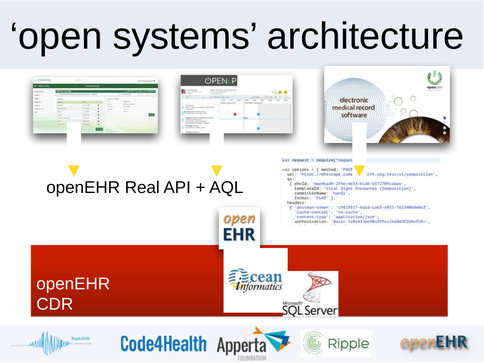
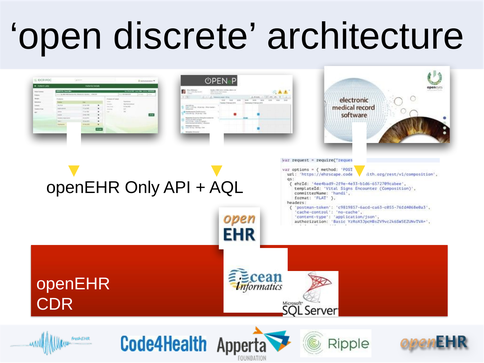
systems: systems -> discrete (185, 36)
Real: Real -> Only (142, 188)
